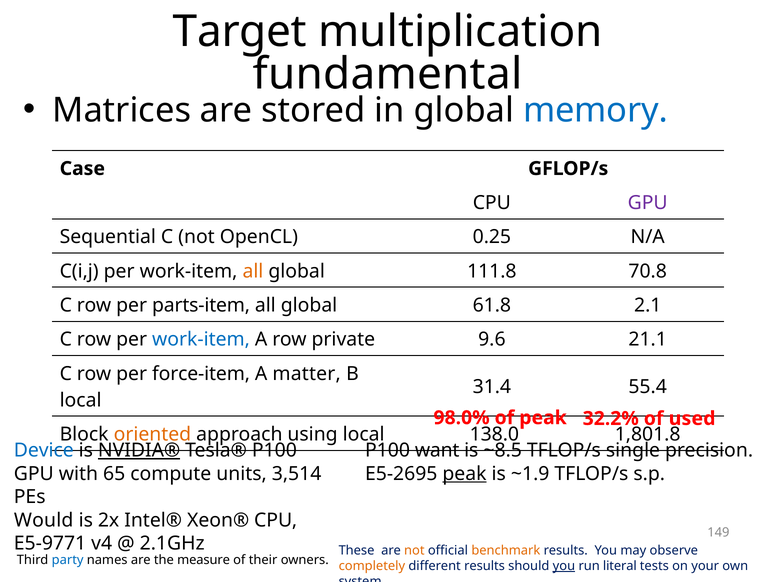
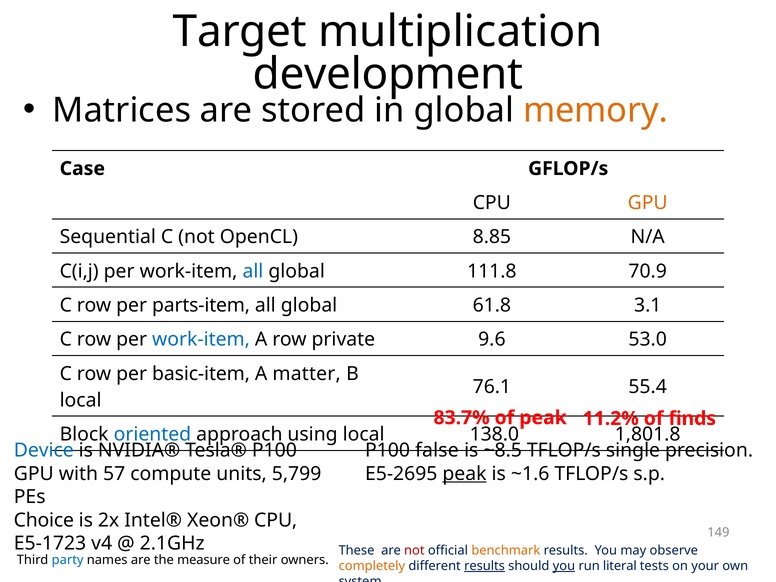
fundamental: fundamental -> development (388, 74)
memory colour: blue -> orange (595, 110)
GPU colour: purple -> orange (648, 203)
0.25: 0.25 -> 8.85 (492, 237)
all colour: orange -> blue (253, 271)
70.8: 70.8 -> 70.9 (648, 271)
2.1: 2.1 -> 3.1 (648, 305)
21.1: 21.1 -> 53.0 (648, 340)
force-item: force-item -> basic-item (201, 374)
31.4: 31.4 -> 76.1 (492, 387)
98.0%: 98.0% -> 83.7% (462, 418)
32.2%: 32.2% -> 11.2% (611, 419)
used: used -> finds (692, 419)
oriented colour: orange -> blue (152, 434)
NVIDIA® underline: present -> none (139, 450)
want: want -> false (437, 450)
65: 65 -> 57 (114, 474)
3,514: 3,514 -> 5,799 (297, 474)
~1.9: ~1.9 -> ~1.6 (530, 474)
Would: Would -> Choice (44, 520)
E5-9771: E5-9771 -> E5-1723 (50, 543)
not colour: orange -> red (414, 550)
results underline: none -> present (484, 566)
